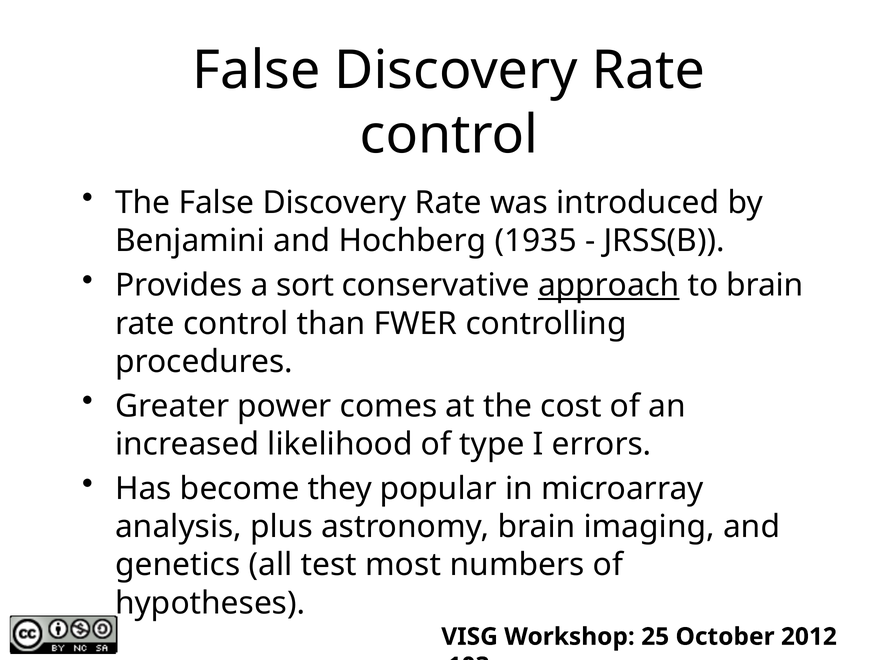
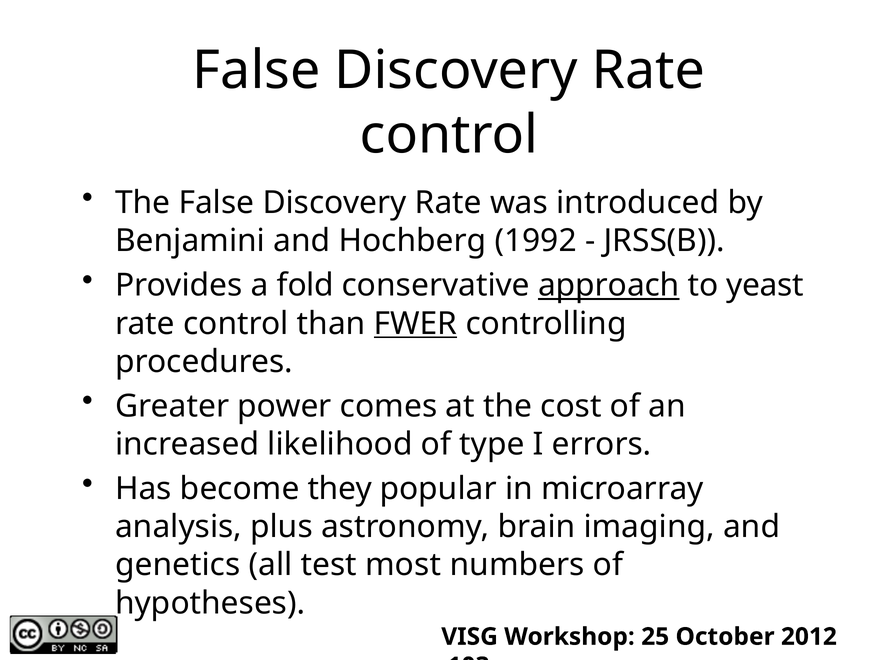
1935: 1935 -> 1992 (536, 241)
sort: sort -> fold (305, 285)
to brain: brain -> yeast (765, 285)
FWER underline: none -> present (416, 324)
